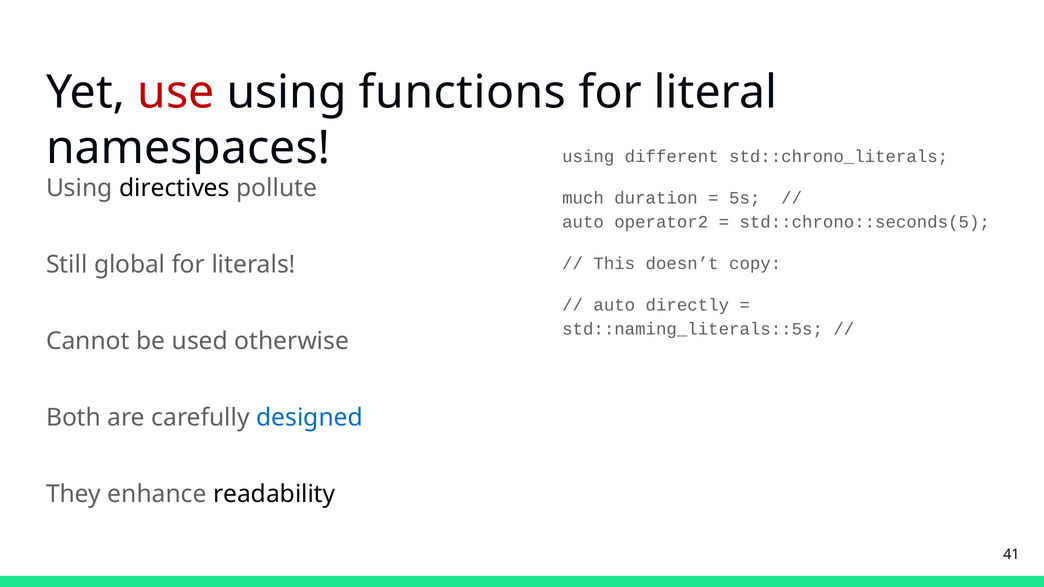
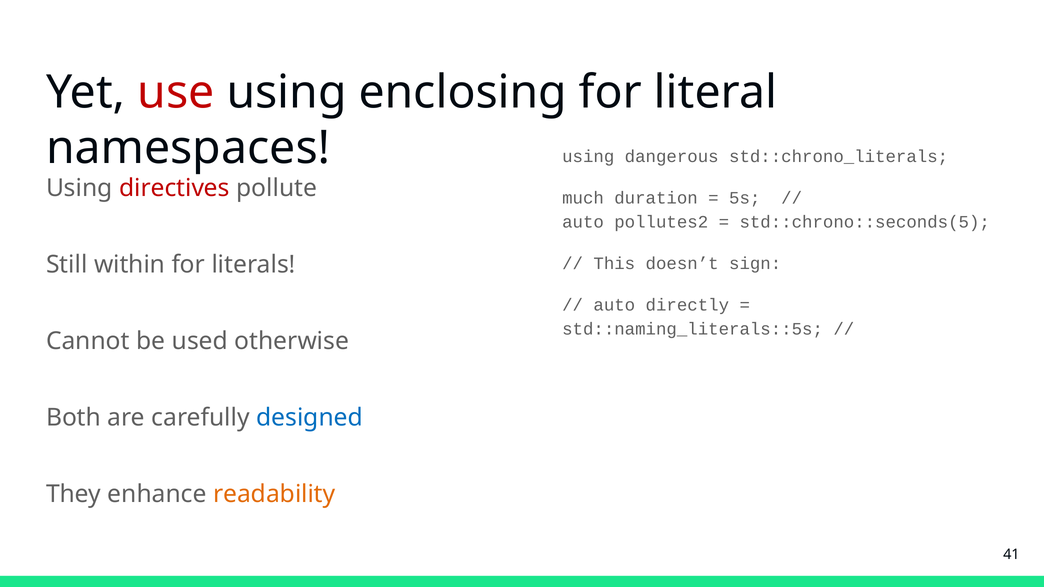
functions: functions -> enclosing (463, 92)
different: different -> dangerous (672, 157)
directives colour: black -> red (174, 188)
operator2: operator2 -> pollutes2 (661, 222)
copy: copy -> sign (755, 264)
global: global -> within (130, 265)
readability colour: black -> orange (274, 494)
